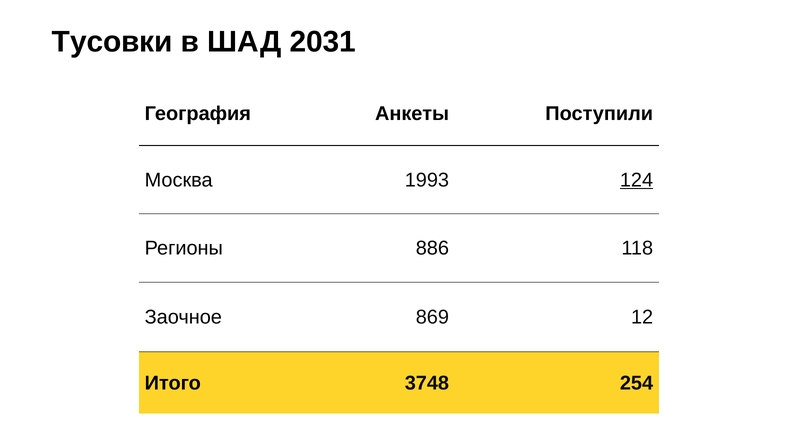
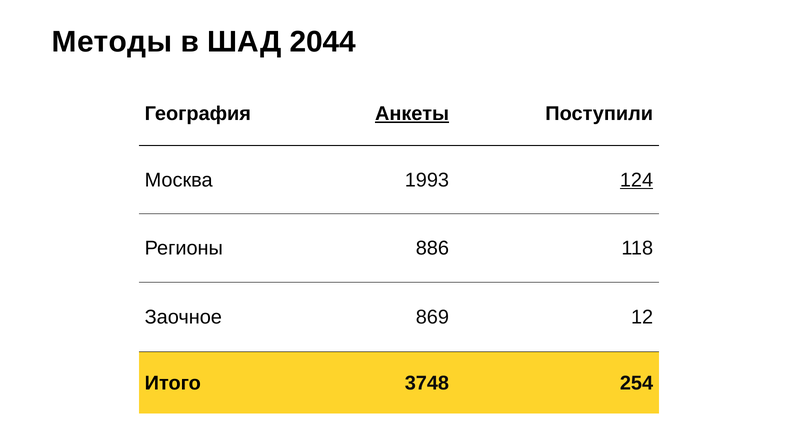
Тусовки: Тусовки -> Методы (112, 42)
2031: 2031 -> 2044 (323, 42)
Анкеты underline: none -> present (412, 114)
